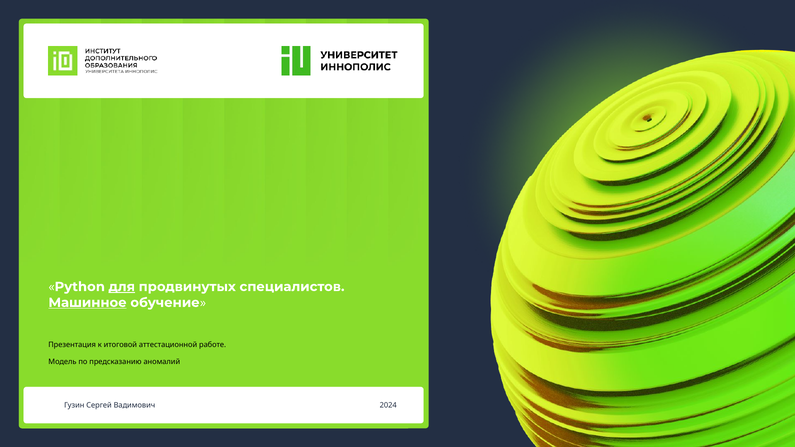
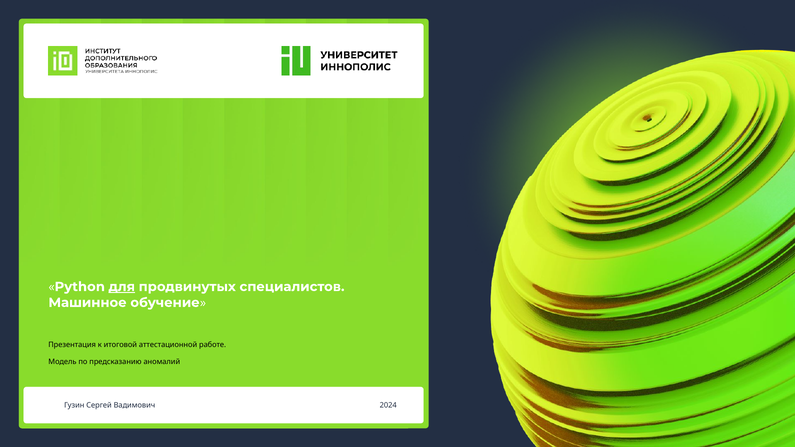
Машинное underline: present -> none (88, 303)
